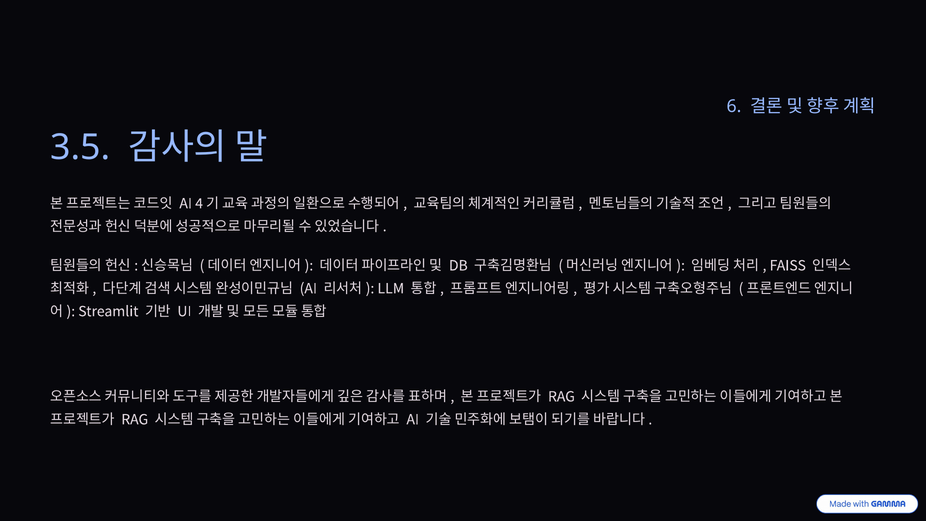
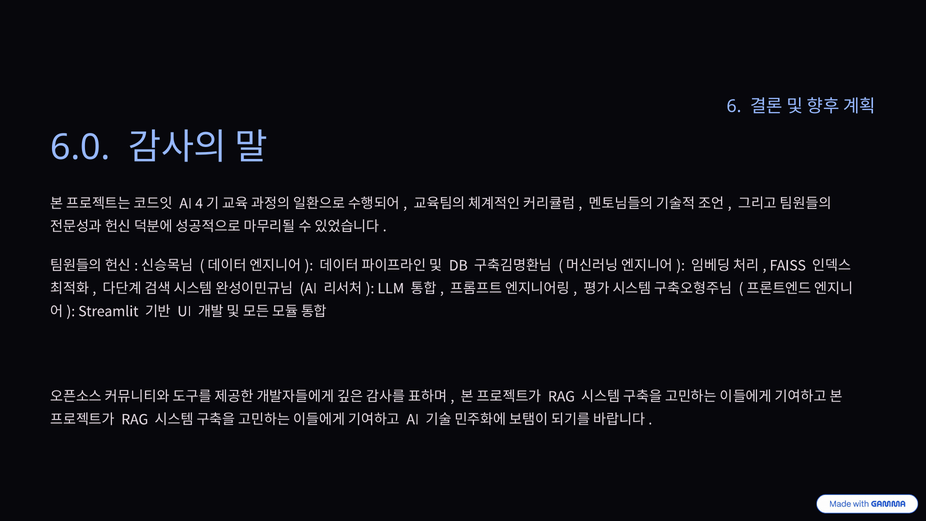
3.5: 3.5 -> 6.0 (80, 147)
